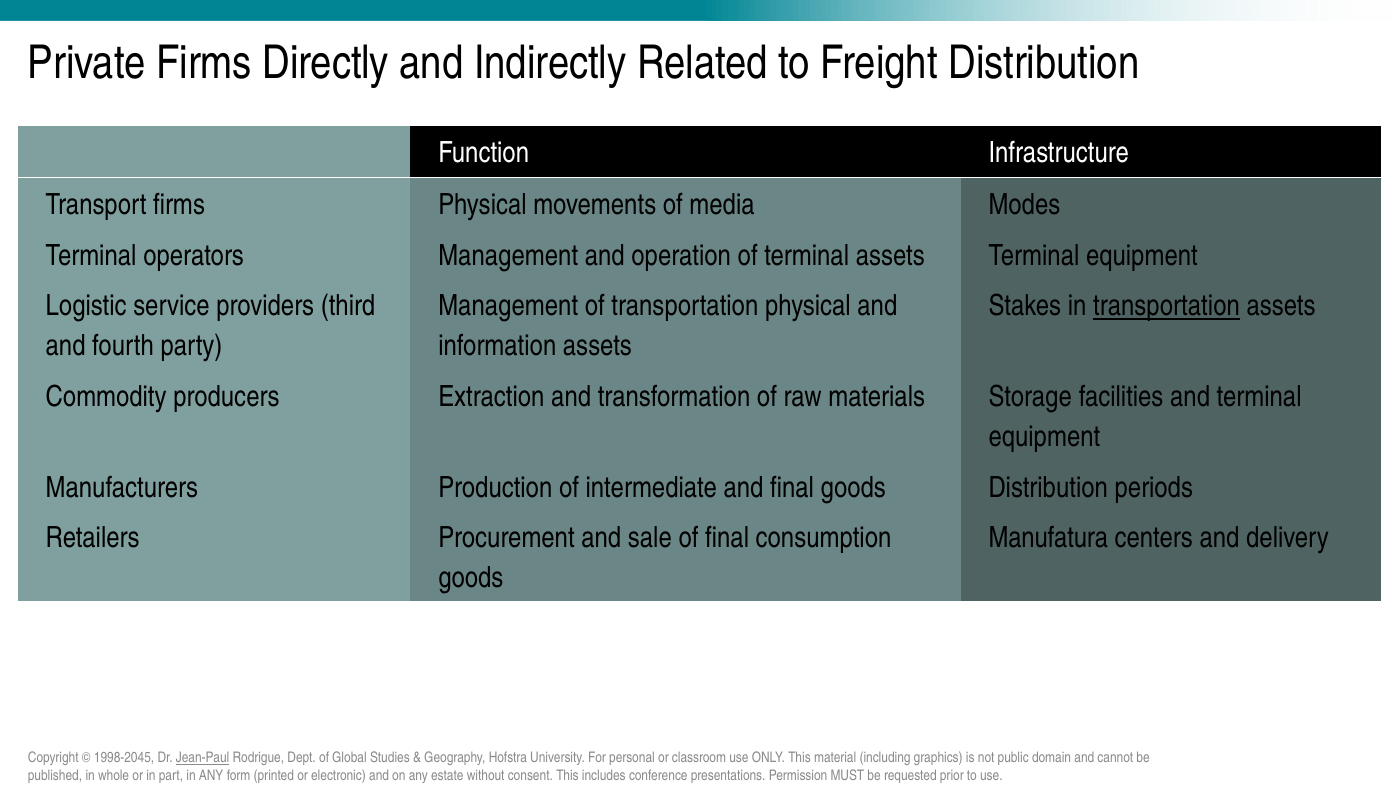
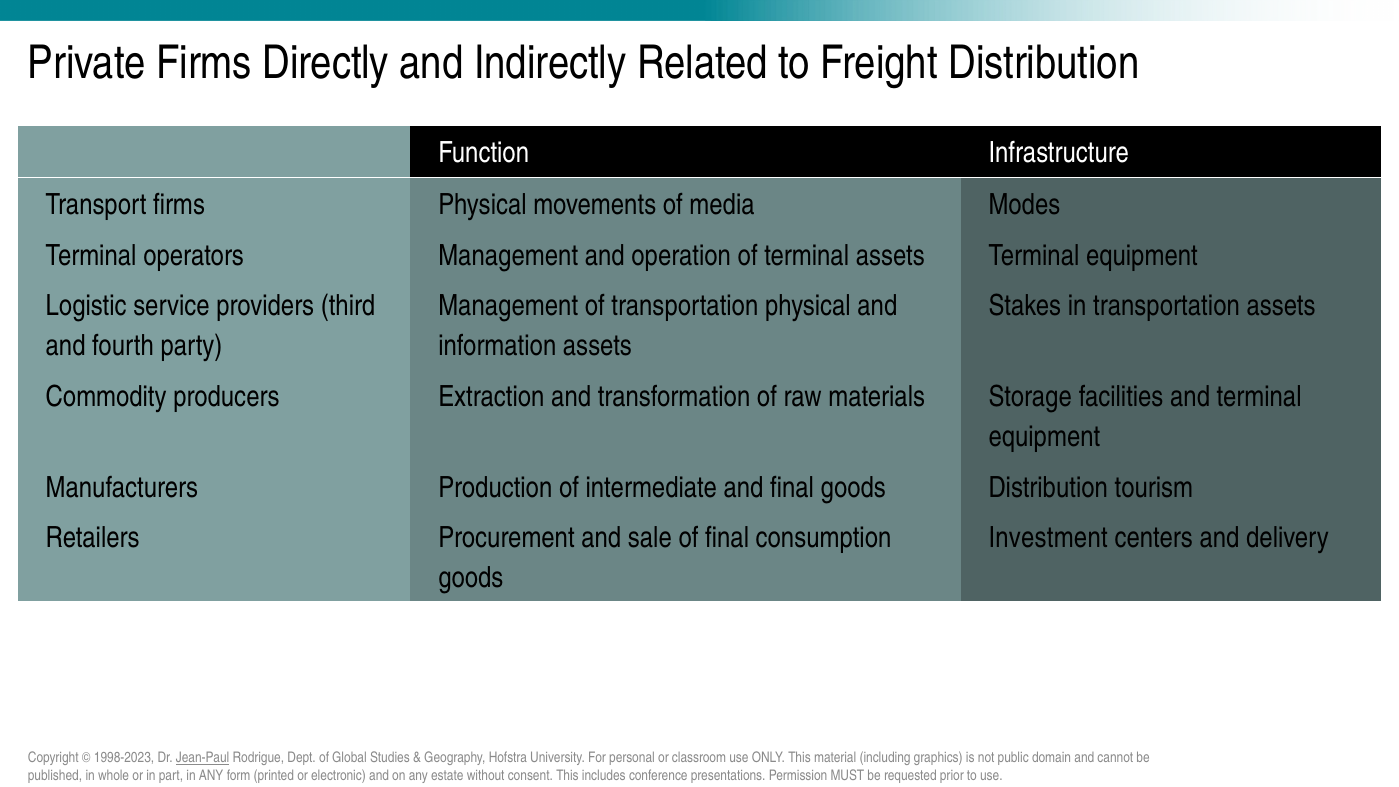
transportation underline: present -> none (1166, 306)
periods: periods -> tourism (1154, 487)
Manufatura: Manufatura -> Investment (1048, 538)
1998-2045: 1998-2045 -> 1998-2023 (124, 758)
